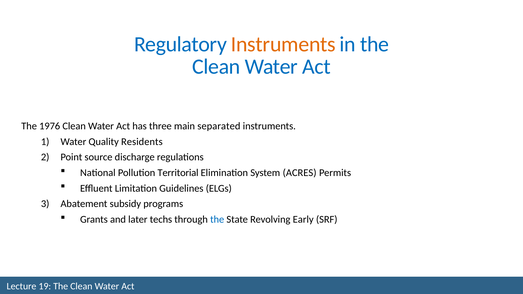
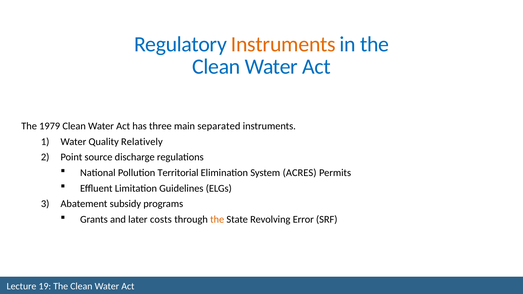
1976: 1976 -> 1979 (50, 126)
Residents: Residents -> Relatively (142, 142)
techs: techs -> costs (161, 219)
the colour: blue -> orange (217, 219)
Early: Early -> Error (303, 219)
